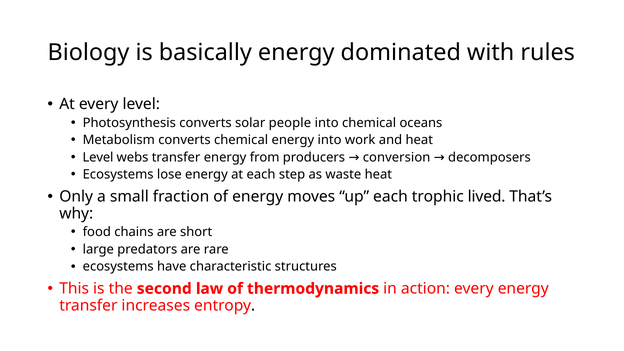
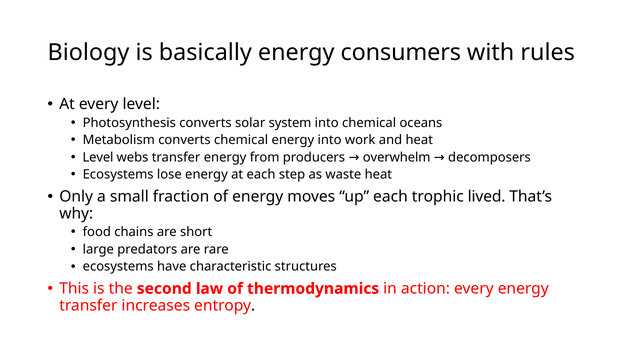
dominated: dominated -> consumers (401, 52)
people: people -> system (290, 123)
conversion: conversion -> overwhelm (397, 157)
